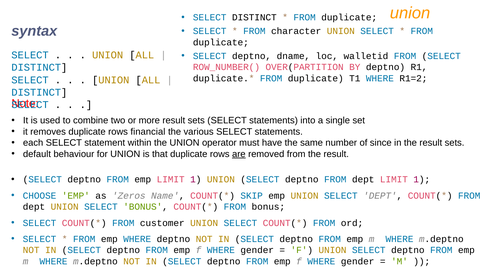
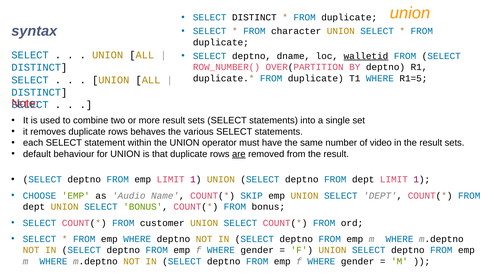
walletid underline: none -> present (366, 56)
R1=2: R1=2 -> R1=5 (413, 78)
financial: financial -> behaves (148, 132)
since: since -> video (381, 143)
Zeros: Zeros -> Audio (129, 196)
